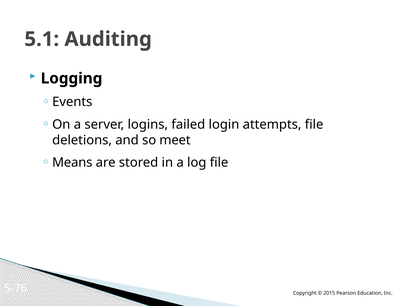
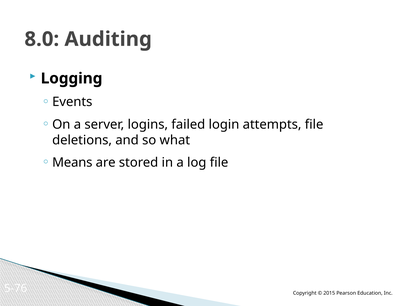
5.1: 5.1 -> 8.0 (42, 39)
meet: meet -> what (175, 140)
